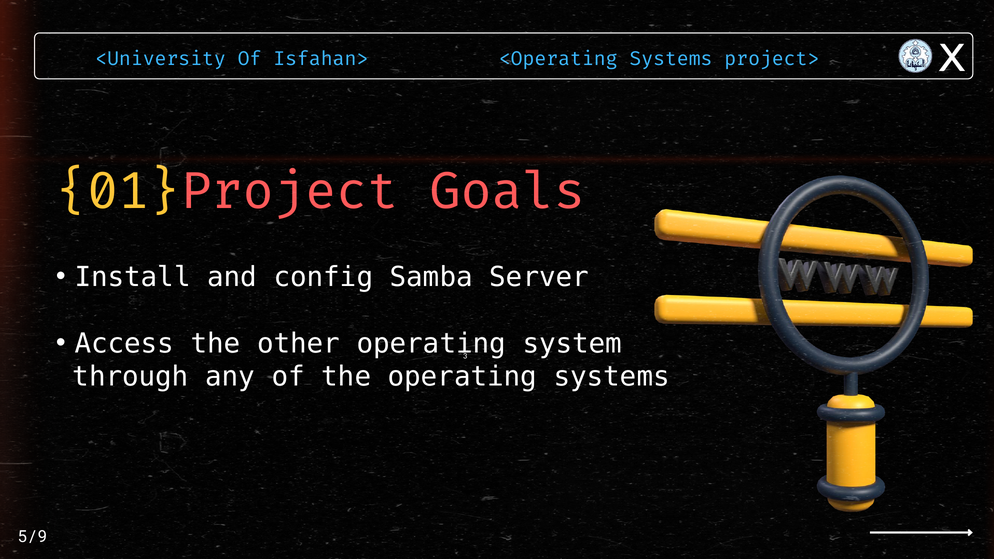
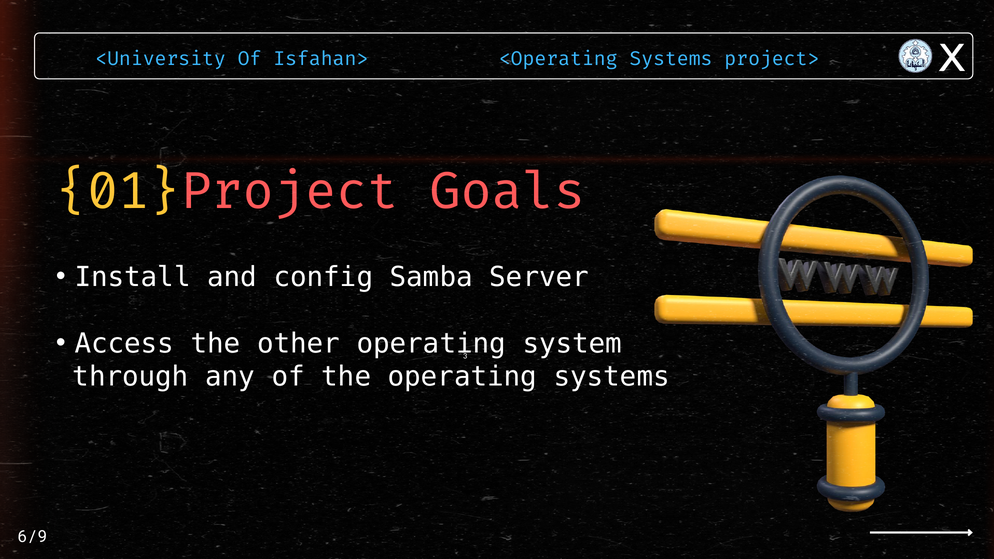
5/9: 5/9 -> 6/9 (32, 537)
